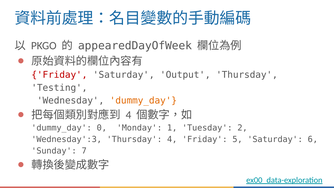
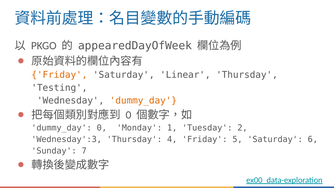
Friday colour: red -> orange (59, 75)
Output: Output -> Linear (185, 75)
4: 4 -> 0 (128, 115)
